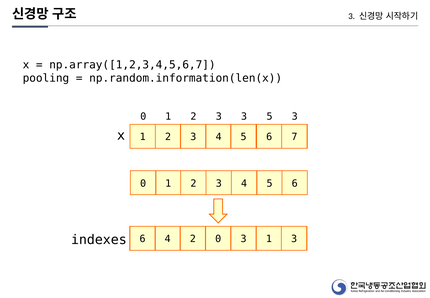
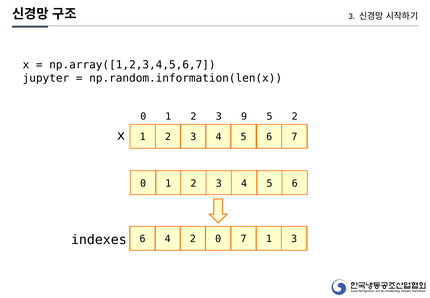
pooling: pooling -> jupyter (46, 78)
3 3: 3 -> 9 (244, 116)
5 3: 3 -> 2 (295, 116)
0 3: 3 -> 7 (243, 239)
